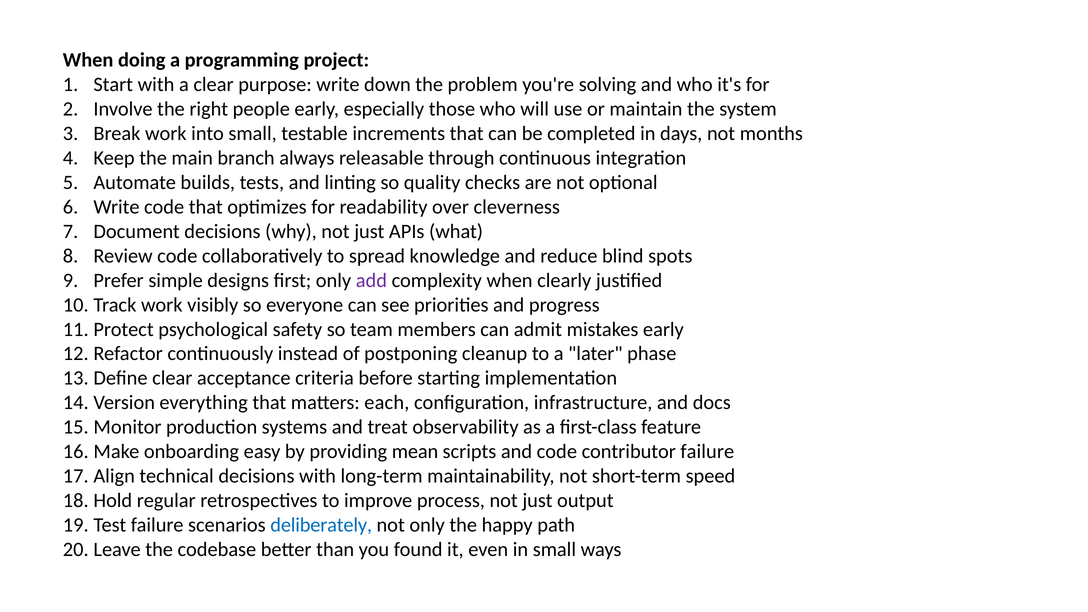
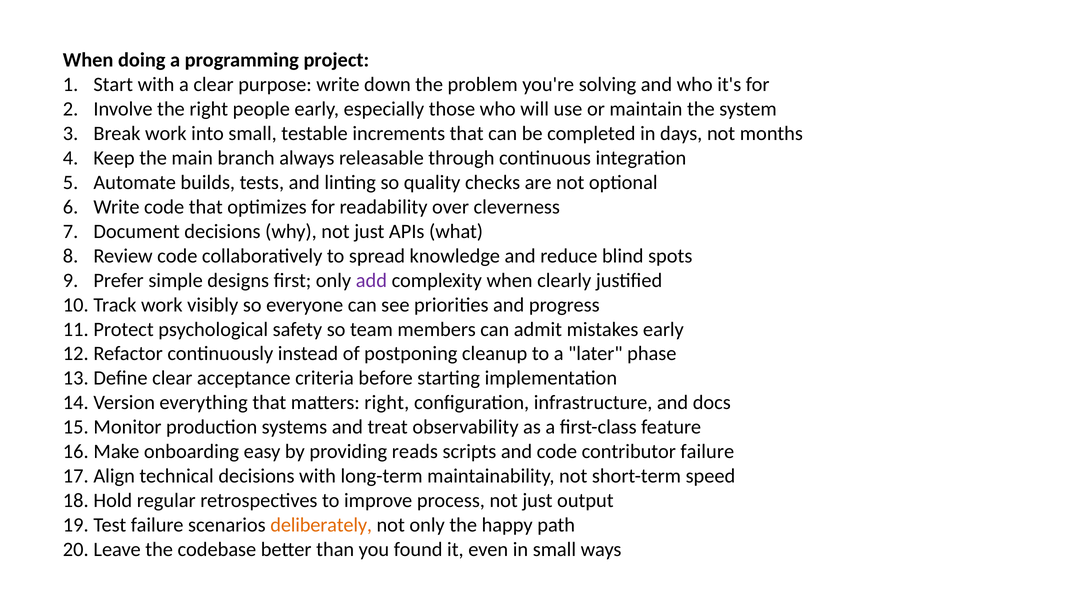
matters each: each -> right (387, 403)
mean: mean -> reads (415, 452)
deliberately colour: blue -> orange (321, 525)
